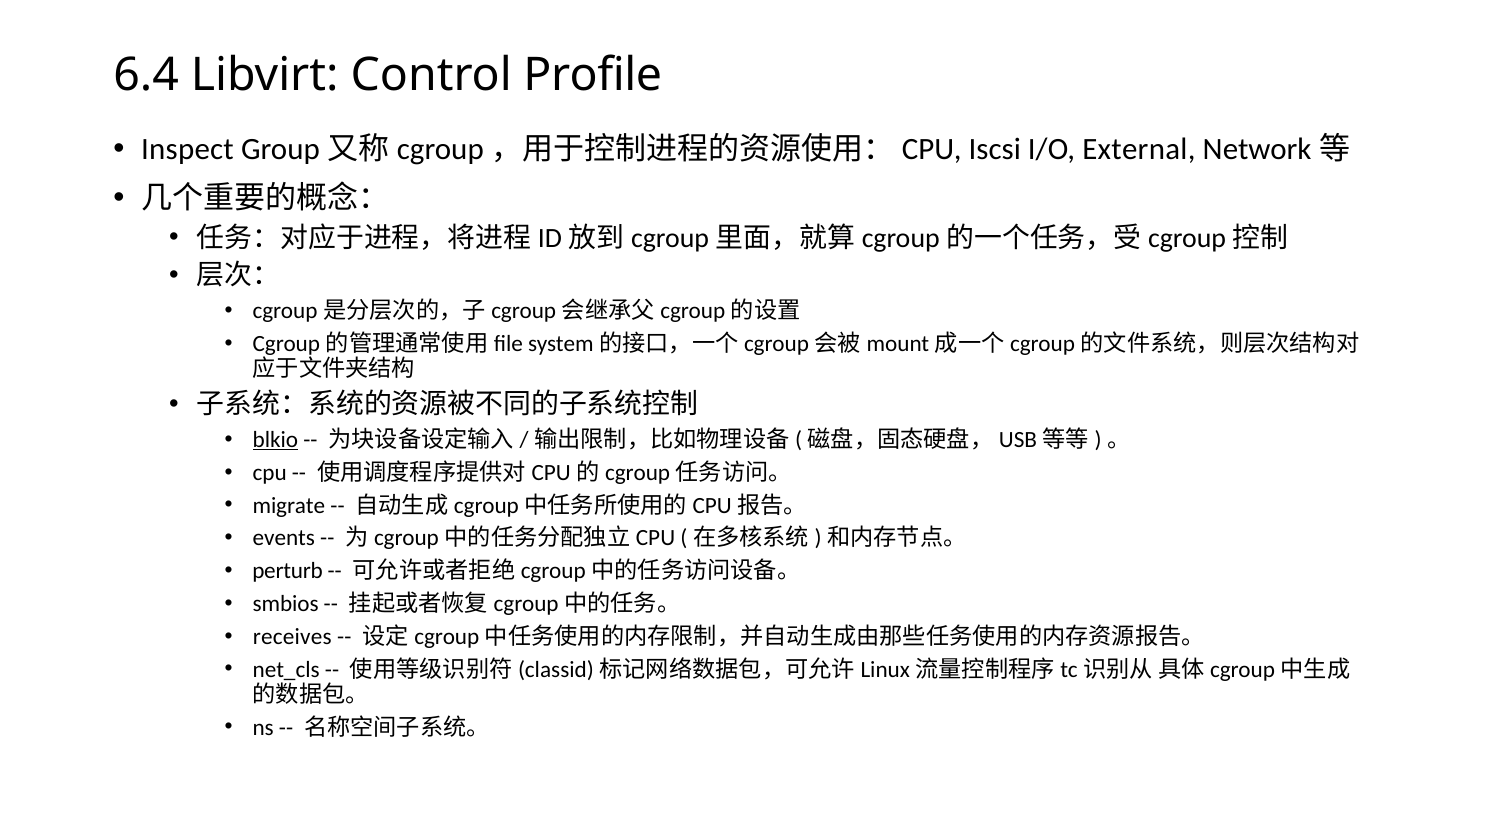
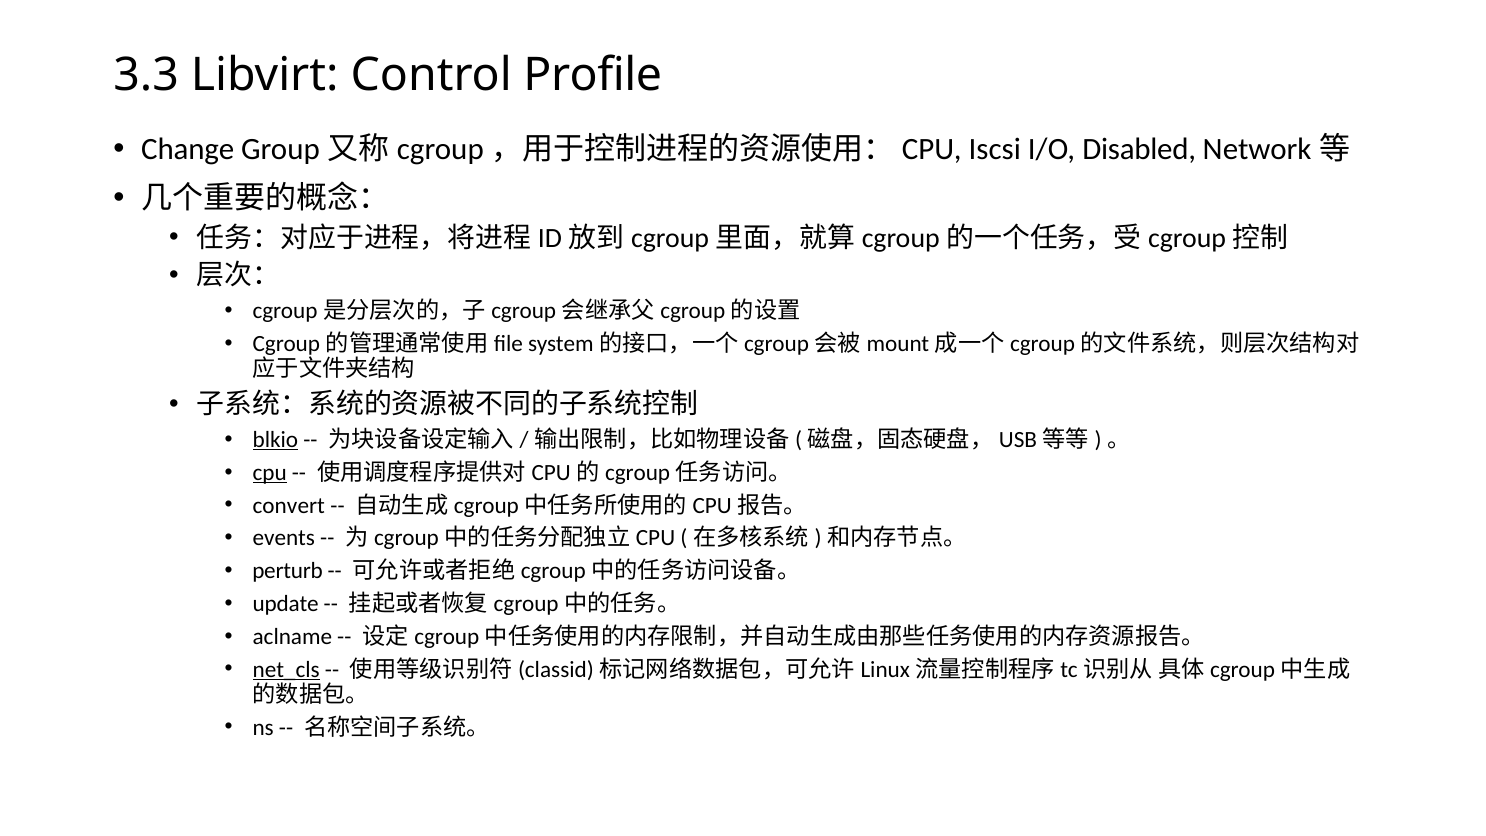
6.4: 6.4 -> 3.3 (146, 75)
Inspect: Inspect -> Change (188, 149)
External: External -> Disabled (1139, 149)
cpu underline: none -> present (270, 472)
migrate: migrate -> convert (289, 505)
smbios: smbios -> update (286, 604)
receives: receives -> aclname (292, 637)
net_cls underline: none -> present (286, 669)
